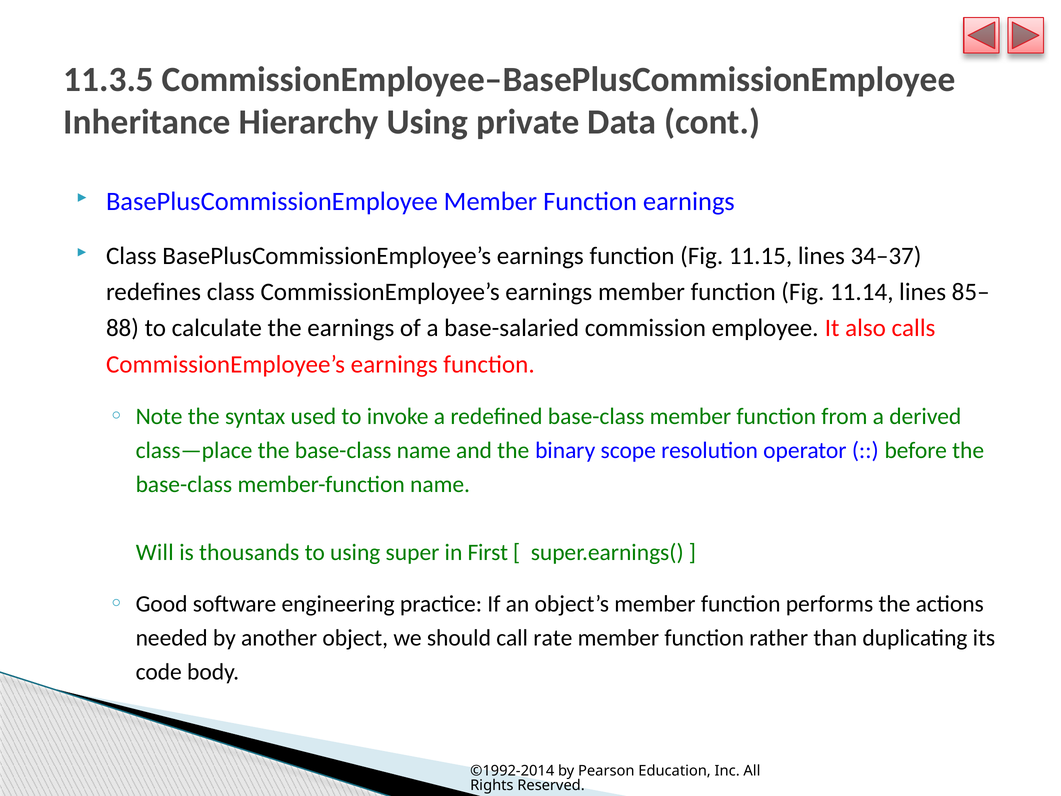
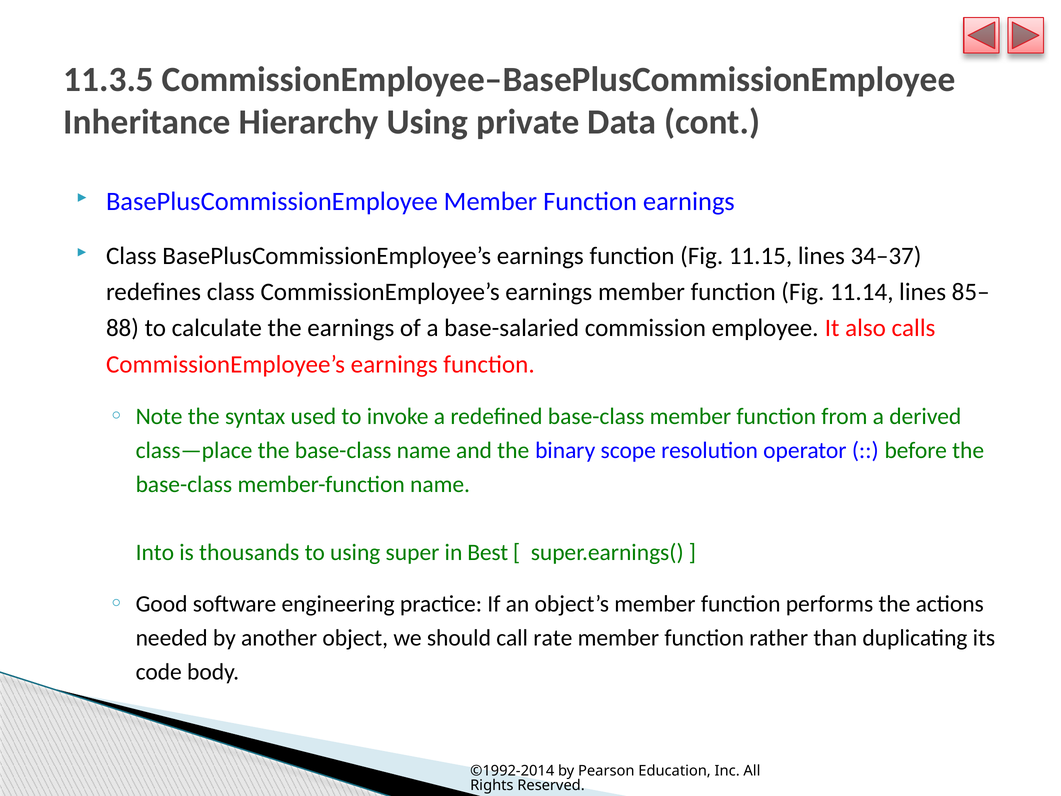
Will: Will -> Into (155, 552)
First: First -> Best (488, 552)
